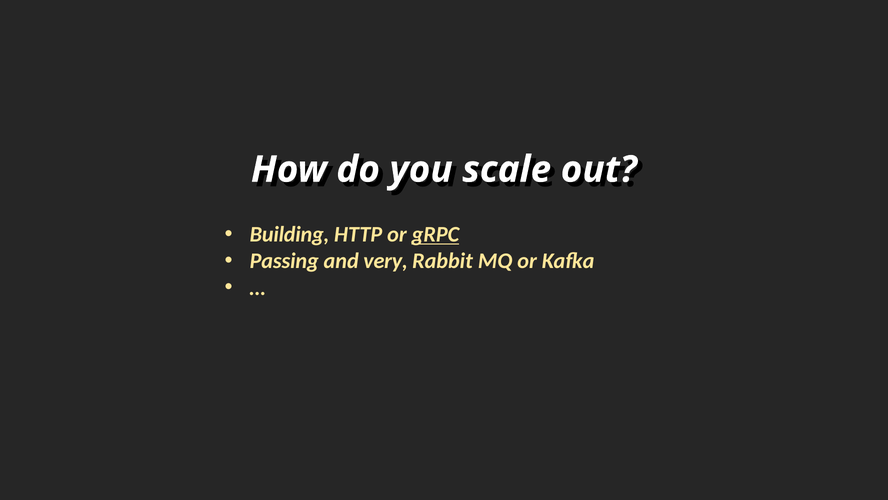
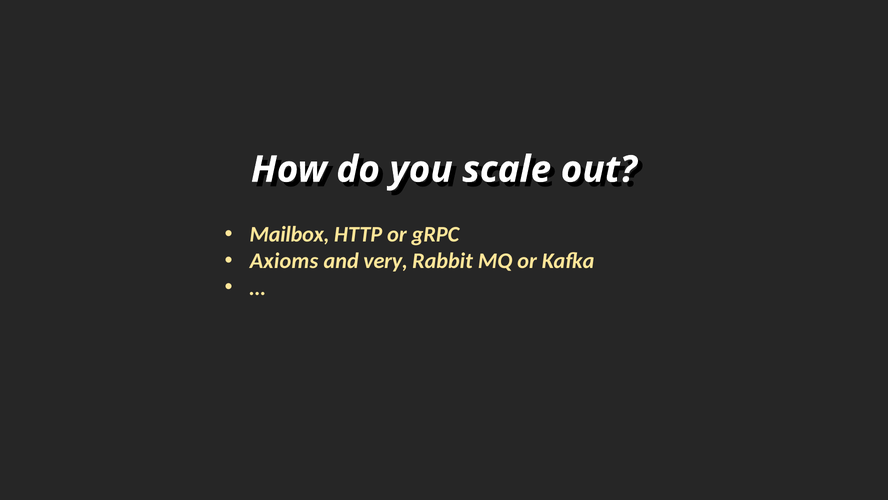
Building: Building -> Mailbox (289, 234)
gRPC underline: present -> none (435, 234)
Passing: Passing -> Axioms (284, 261)
